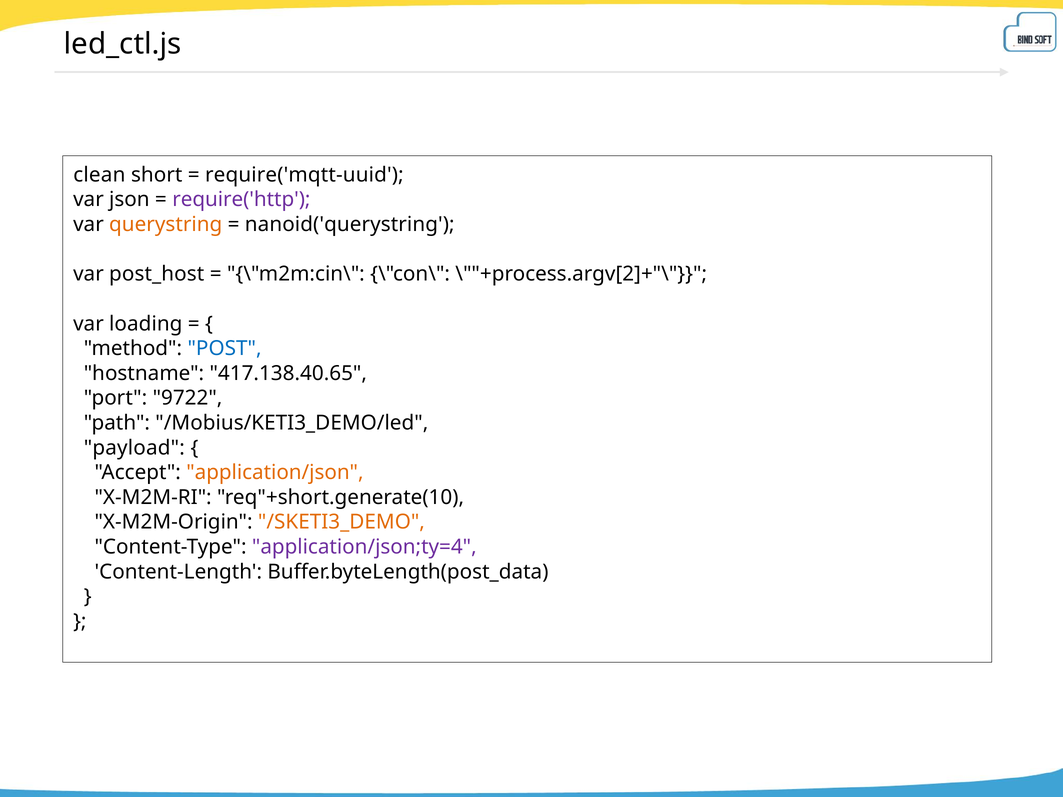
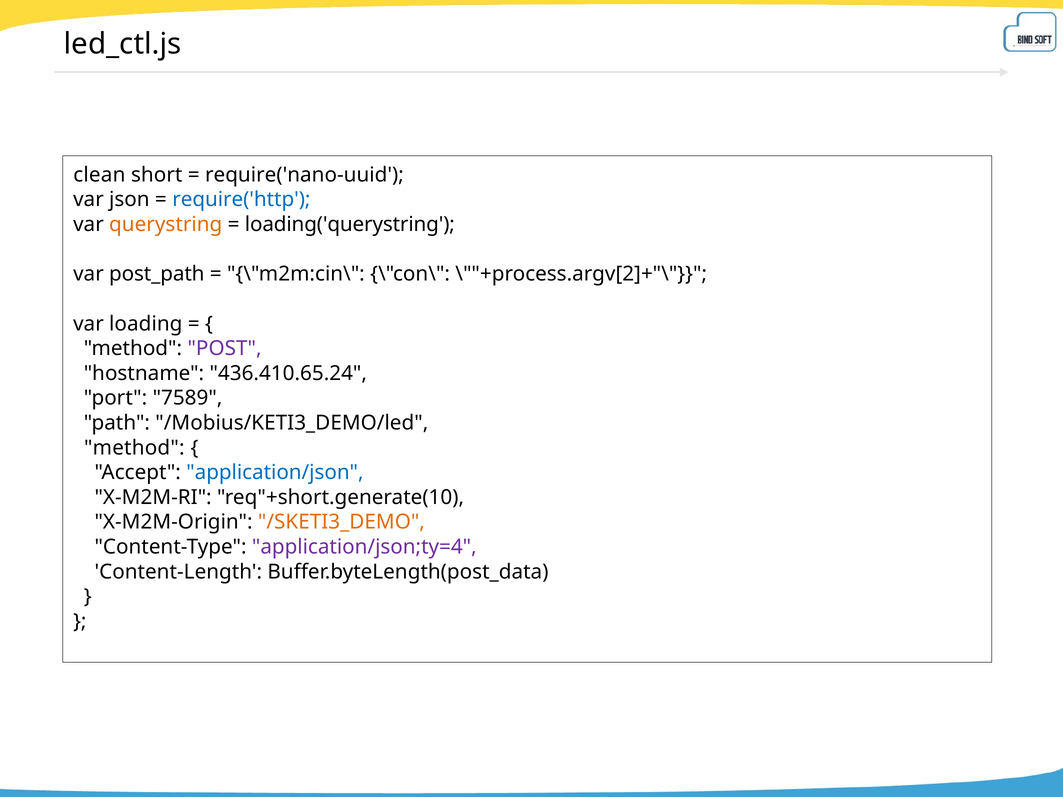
require('mqtt-uuid: require('mqtt-uuid -> require('nano-uuid (304, 175)
require('http colour: purple -> blue (241, 200)
nanoid('querystring: nanoid('querystring -> loading('querystring (350, 225)
post_host: post_host -> post_path (157, 274)
POST colour: blue -> purple (225, 349)
417.138.40.65: 417.138.40.65 -> 436.410.65.24 (288, 373)
9722: 9722 -> 7589 (187, 398)
payload: payload -> method (134, 448)
application/json colour: orange -> blue (275, 473)
